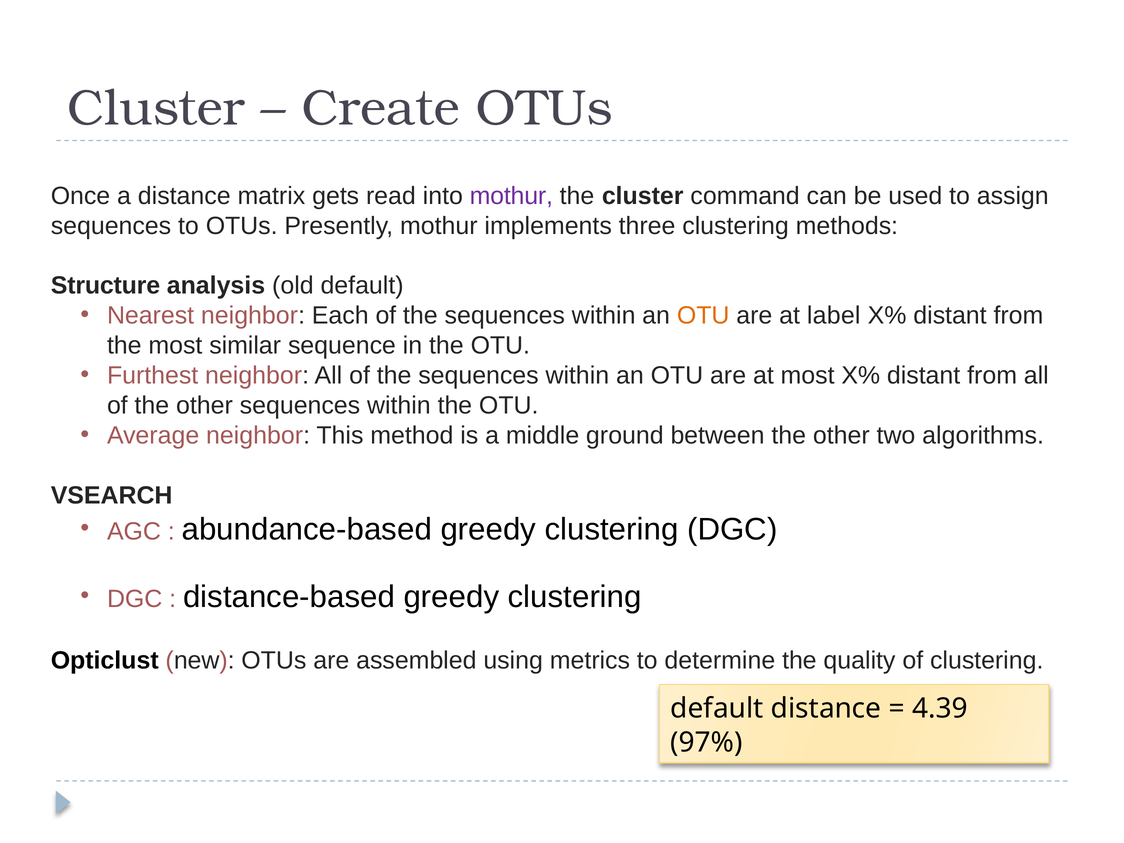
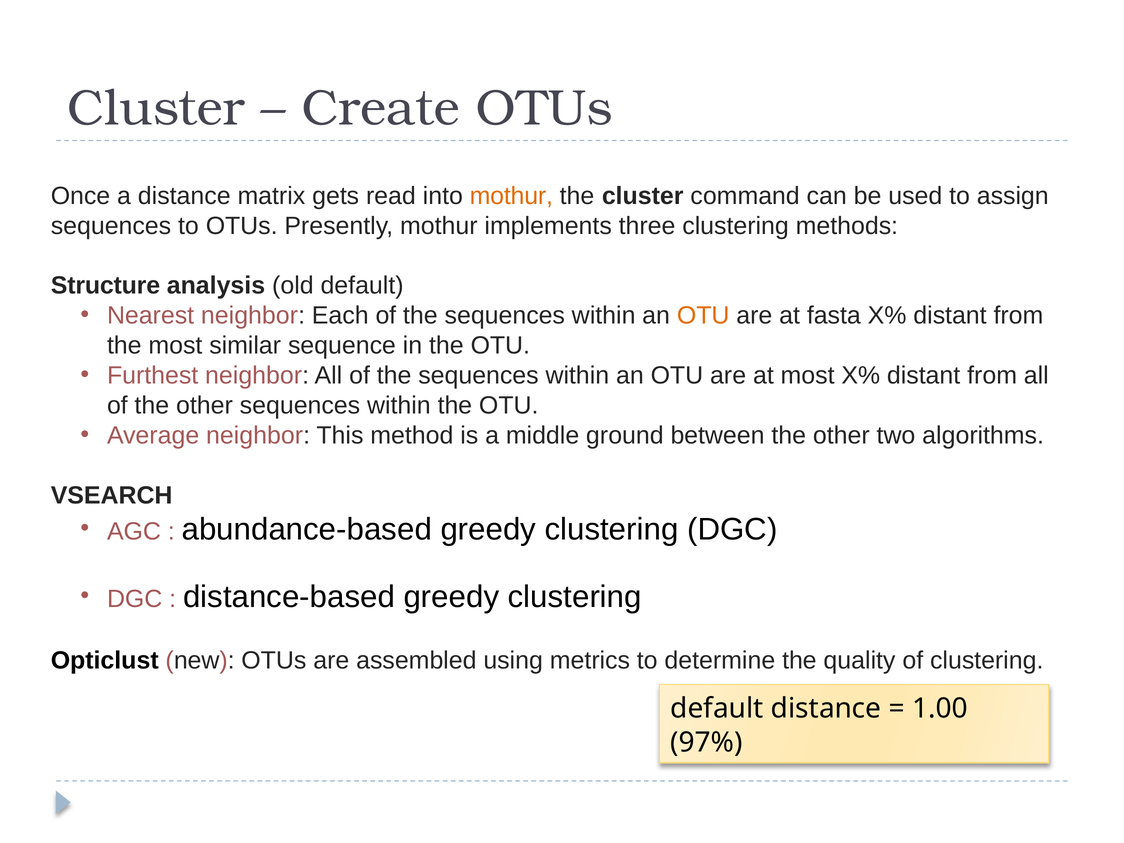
mothur colour: purple -> orange (511, 196)
label: label -> fasta (834, 316)
4.39: 4.39 -> 1.00 (940, 709)
